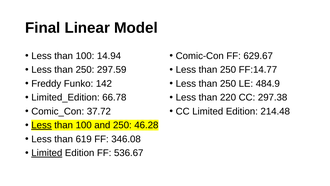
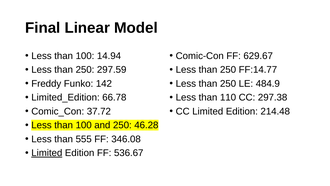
220: 220 -> 110 (228, 97)
Less underline: present -> none (41, 125)
619: 619 -> 555 (84, 139)
